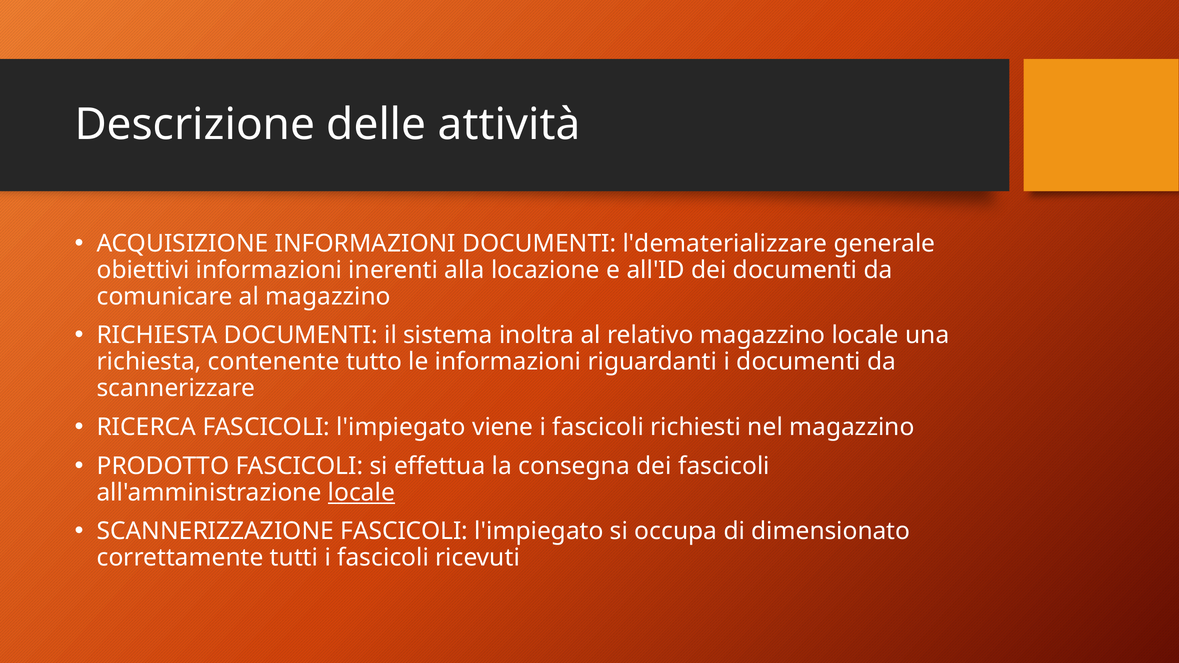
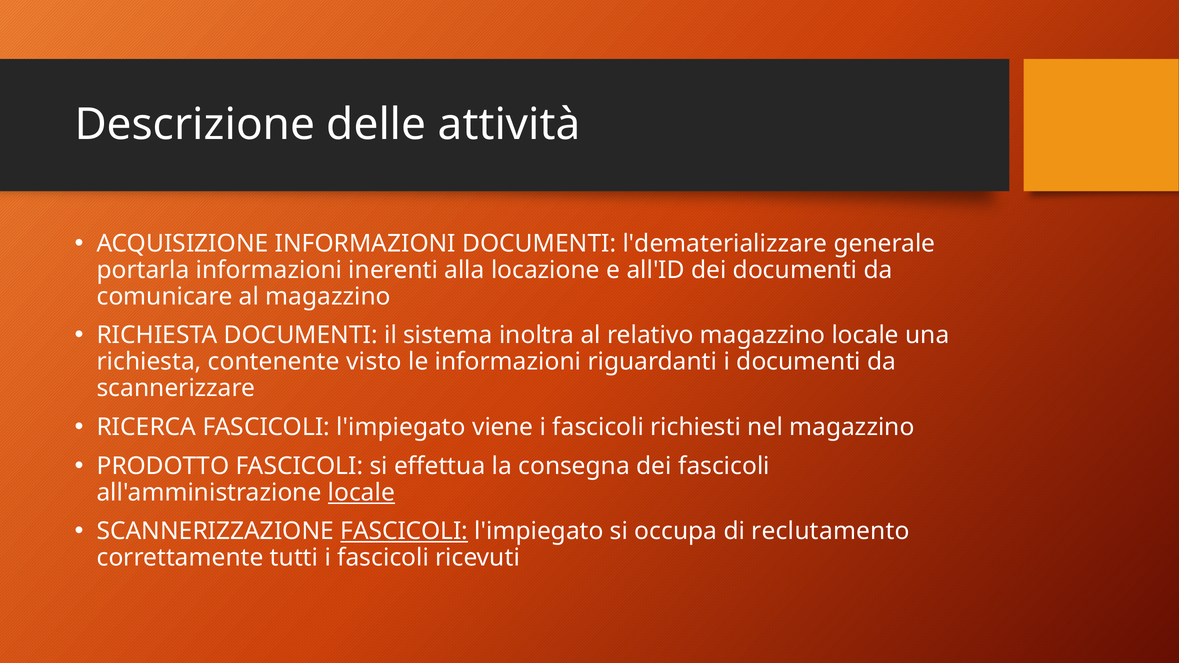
obiettivi: obiettivi -> portarla (143, 270)
tutto: tutto -> visto (374, 362)
FASCICOLI underline: none -> present (404, 531)
dimensionato: dimensionato -> reclutamento (831, 531)
